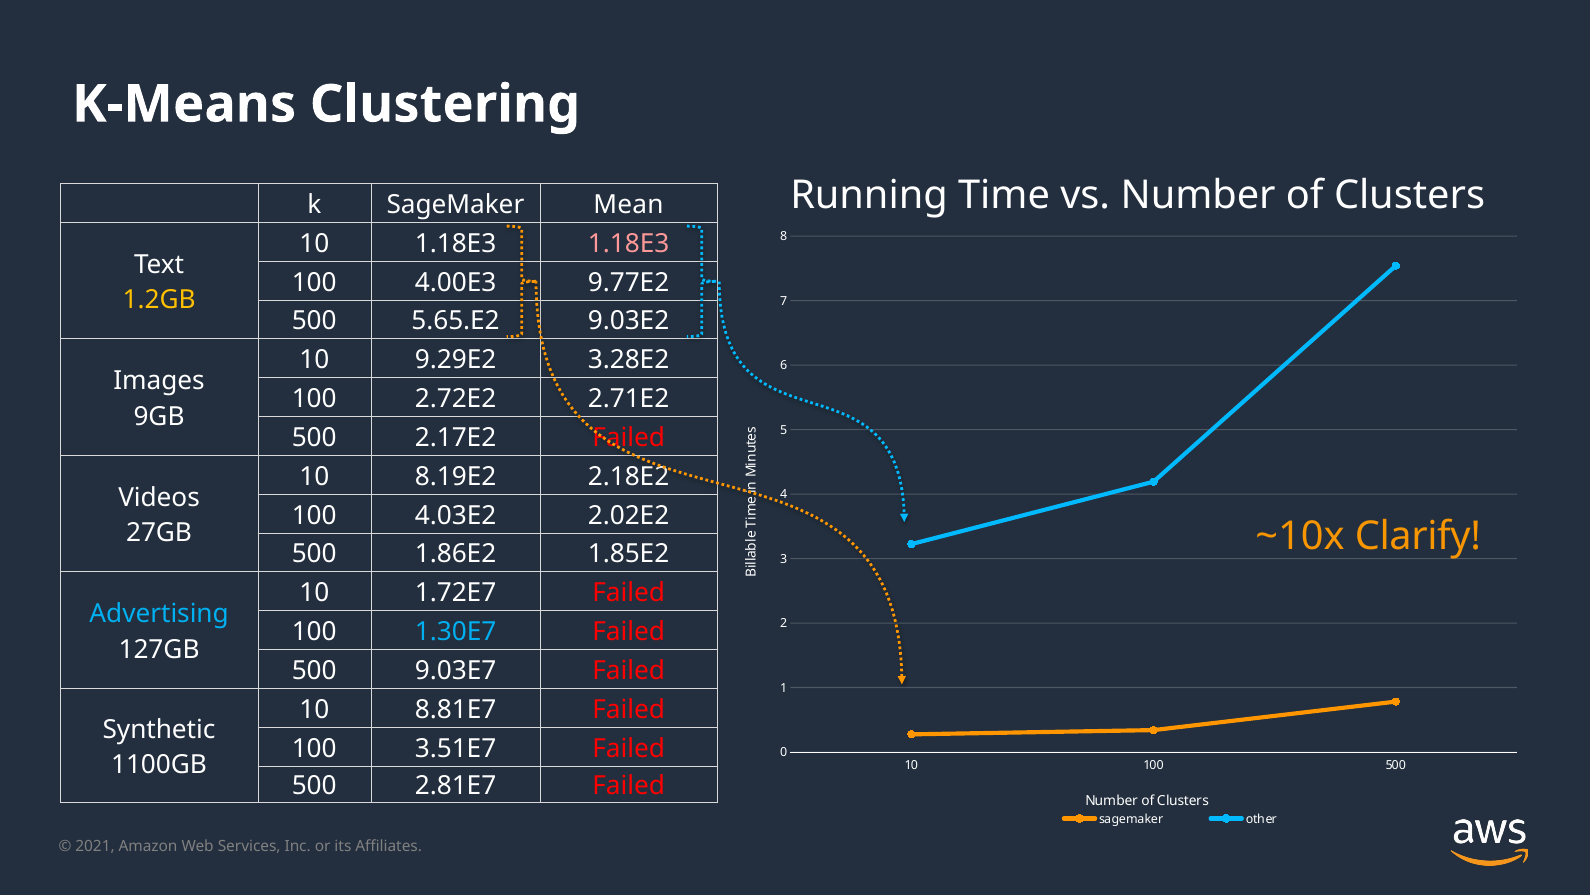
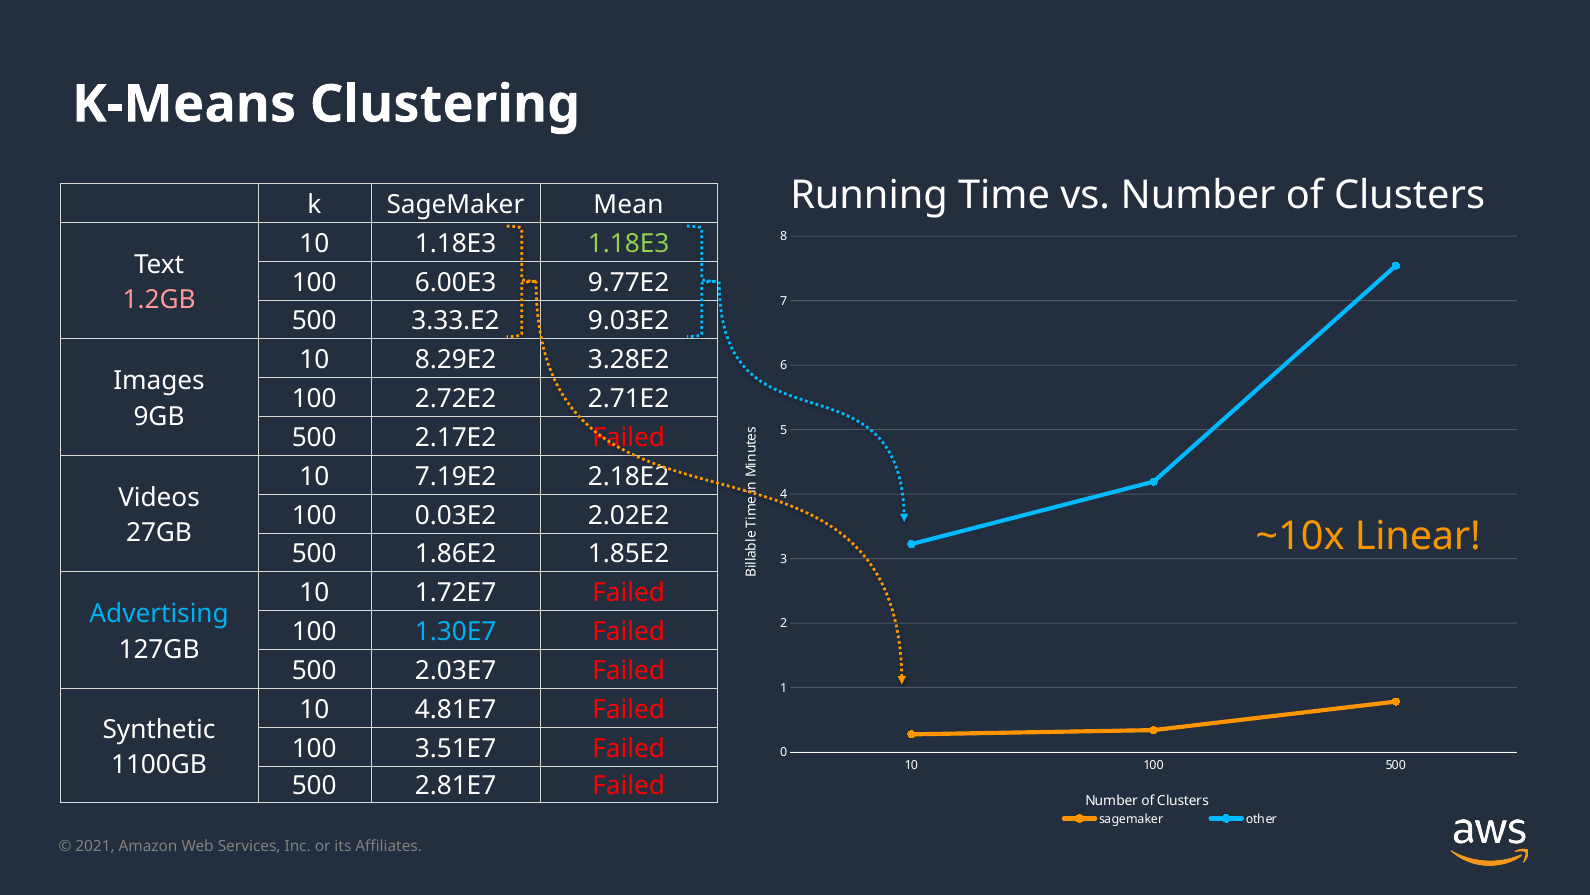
1.18E3 colour: pink -> light green (629, 243)
4.00E3: 4.00E3 -> 6.00E3 (456, 282)
1.2GB colour: yellow -> pink (159, 300)
5.65.E2: 5.65.E2 -> 3.33.E2 (456, 321)
9.29E2: 9.29E2 -> 8.29E2 (456, 360)
8.19E2: 8.19E2 -> 7.19E2 (456, 476)
4.03E2: 4.03E2 -> 0.03E2 (456, 515)
Clarify: Clarify -> Linear (1418, 536)
9.03E7: 9.03E7 -> 2.03E7 (456, 670)
8.81E7: 8.81E7 -> 4.81E7 (456, 709)
